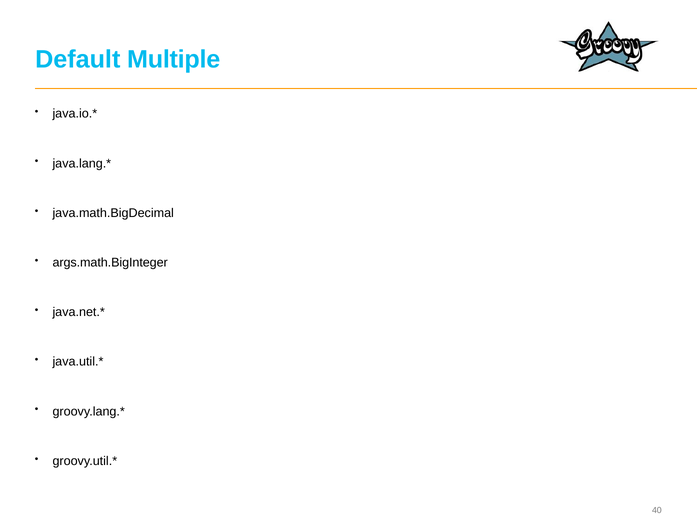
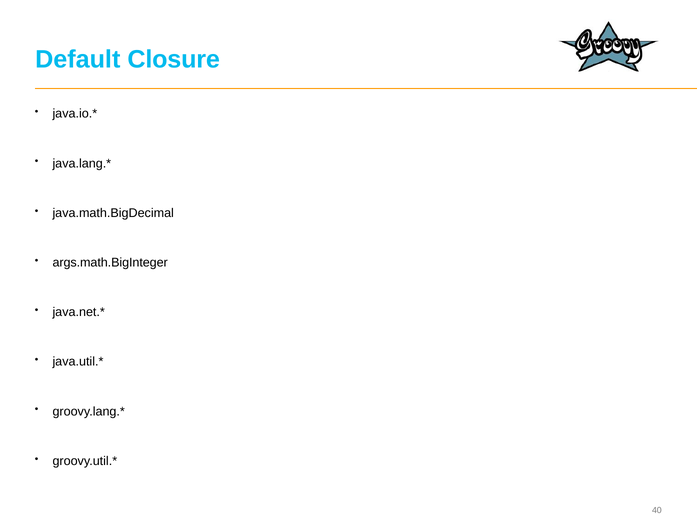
Multiple: Multiple -> Closure (174, 60)
